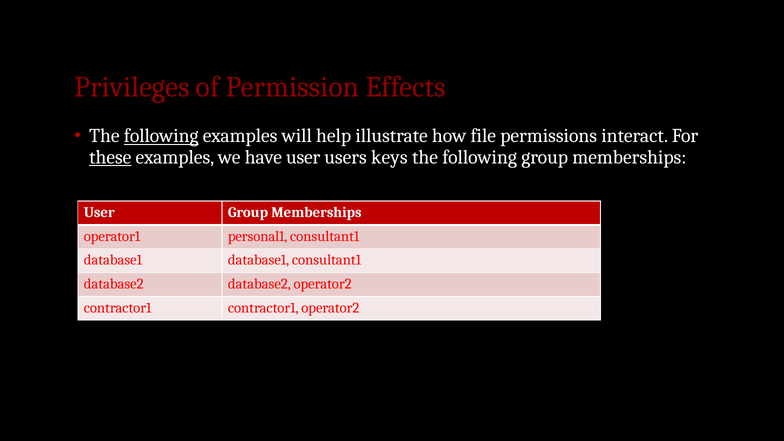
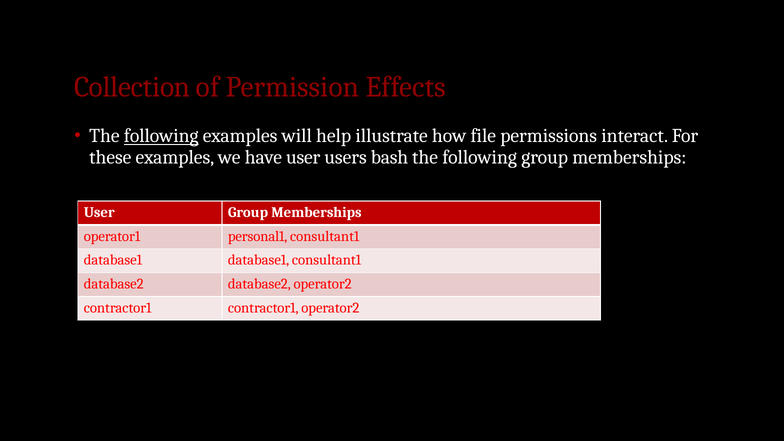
Privileges: Privileges -> Collection (132, 87)
these underline: present -> none (110, 157)
keys: keys -> bash (390, 157)
